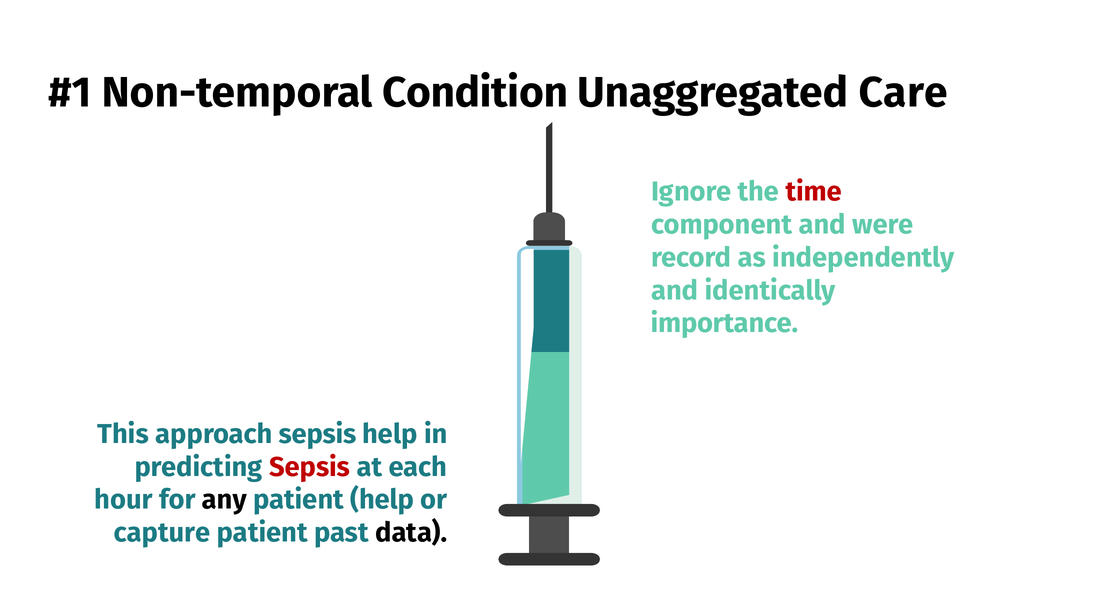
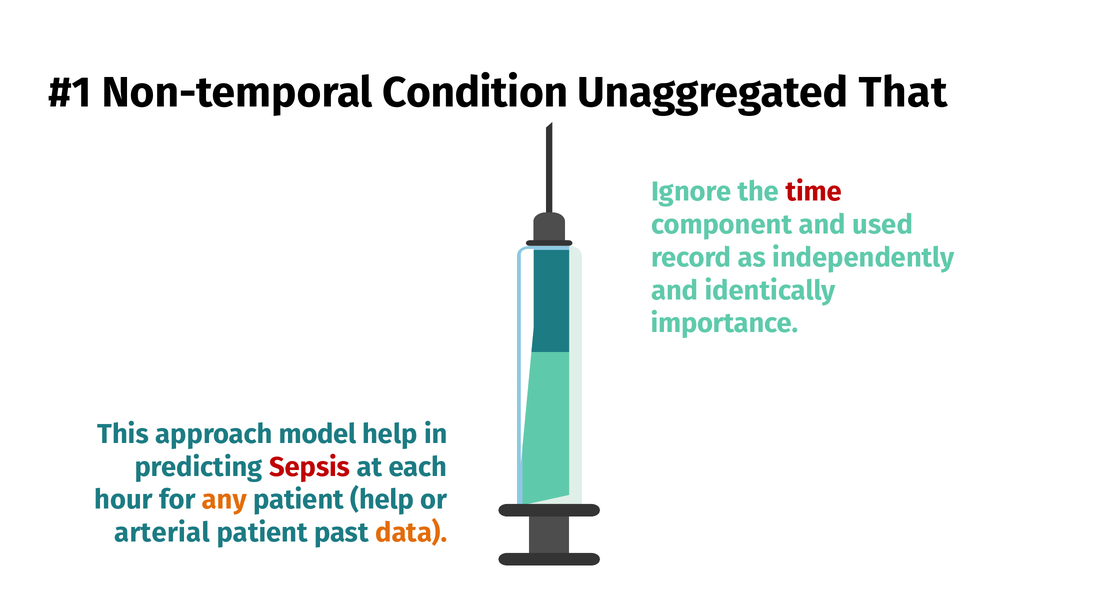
Care: Care -> That (903, 93)
were: were -> used (883, 225)
approach sepsis: sepsis -> model (318, 434)
any colour: black -> orange (224, 500)
capture: capture -> arterial (162, 533)
data colour: black -> orange (411, 533)
